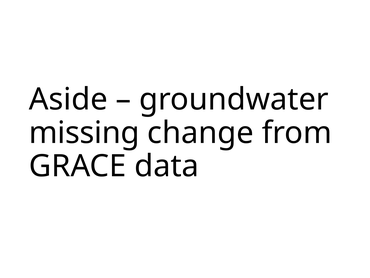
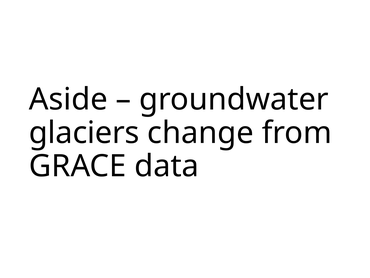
missing: missing -> glaciers (84, 133)
